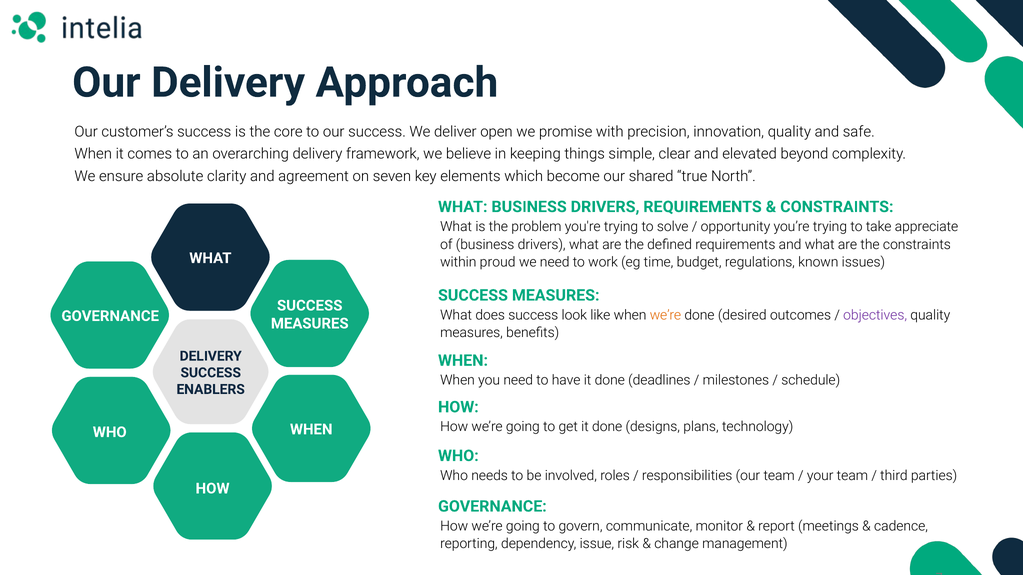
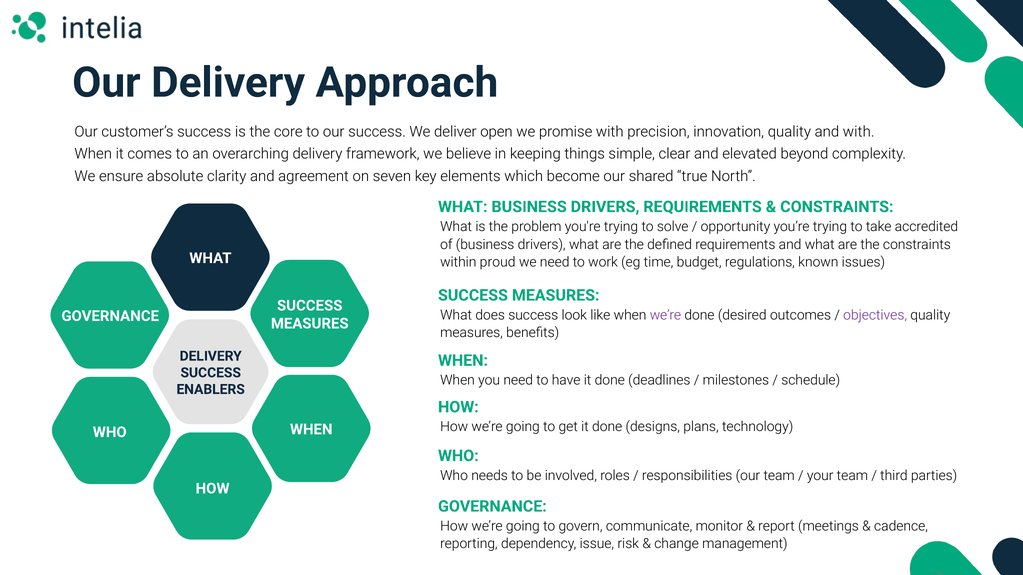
and safe: safe -> with (859, 132)
appreciate: appreciate -> accredited (926, 227)
we’re colour: orange -> purple (665, 315)
